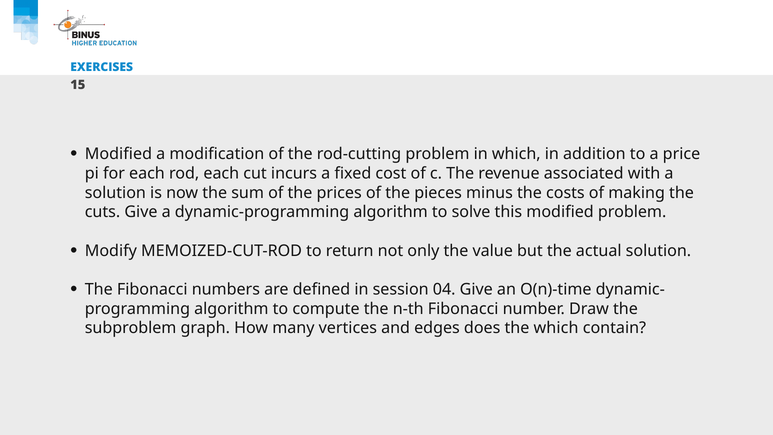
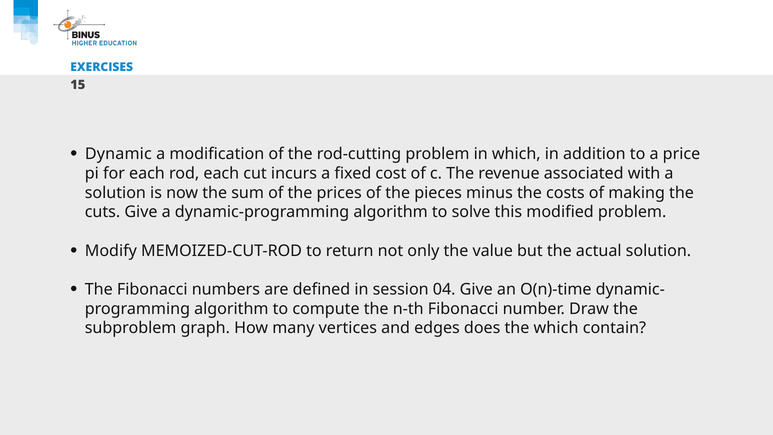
Modified: Modified -> Dynamic (118, 154)
